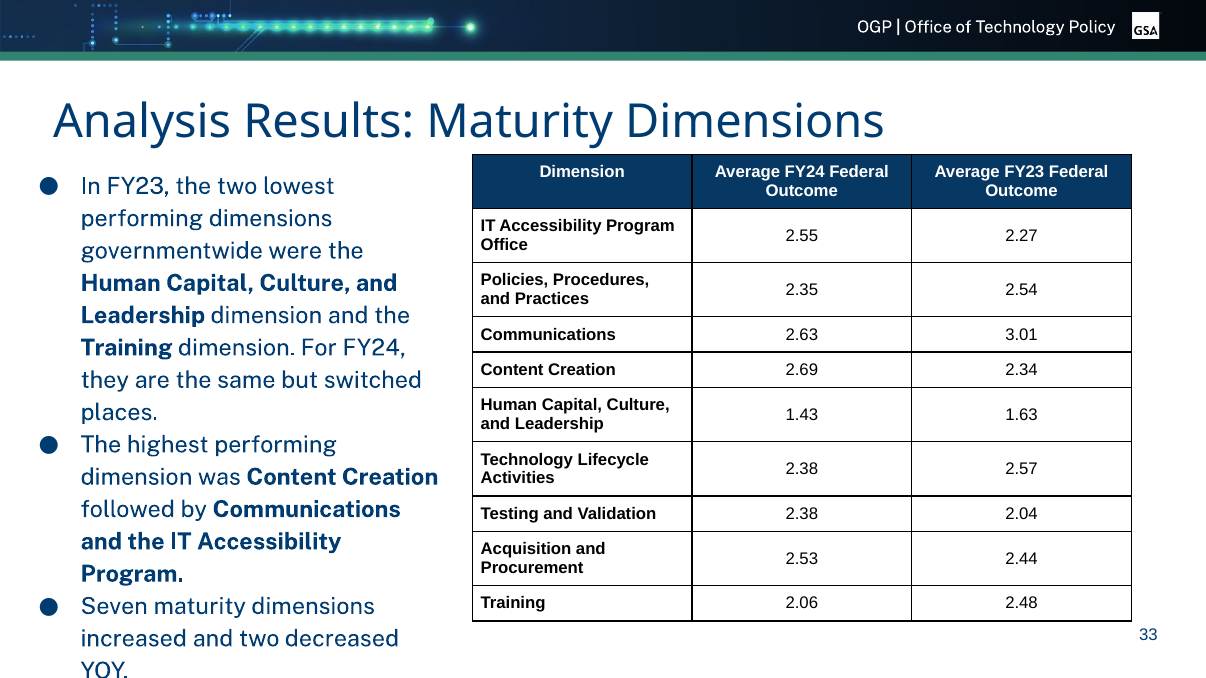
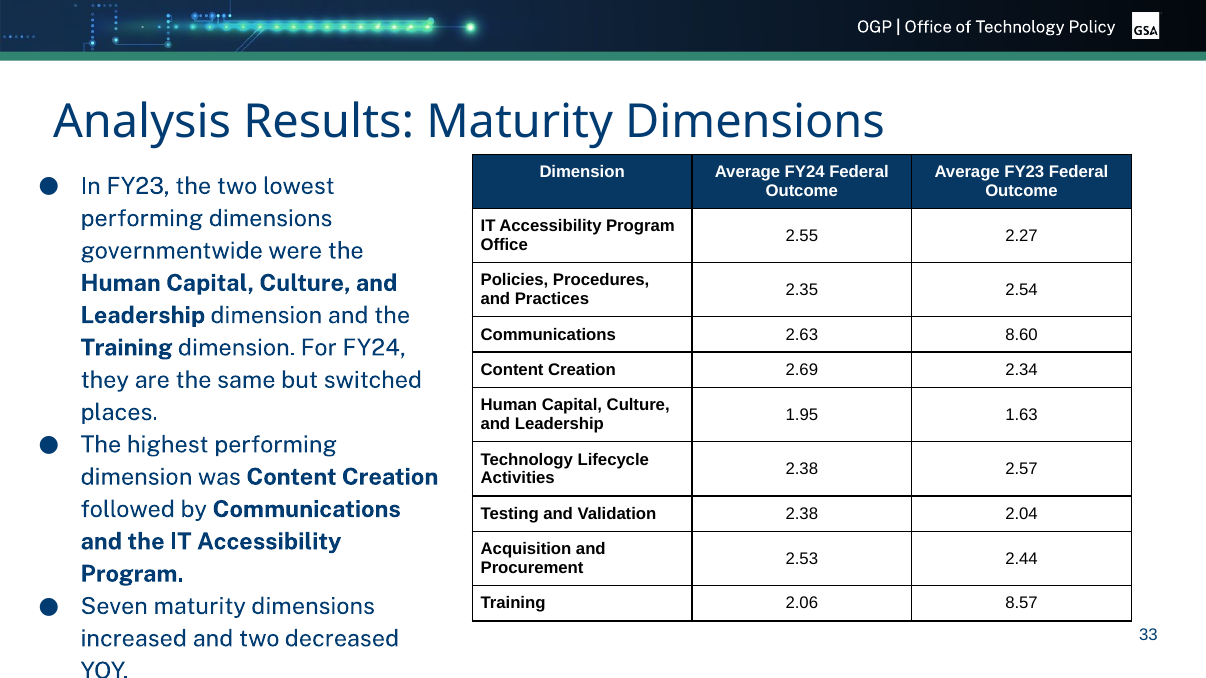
3.01: 3.01 -> 8.60 (1022, 335)
1.43: 1.43 -> 1.95 (802, 415)
2.48: 2.48 -> 8.57 (1022, 604)
